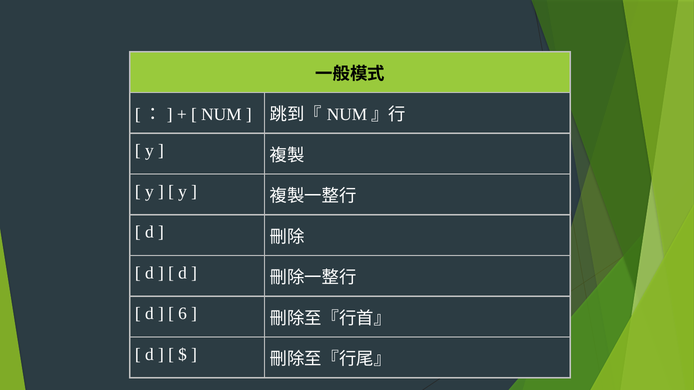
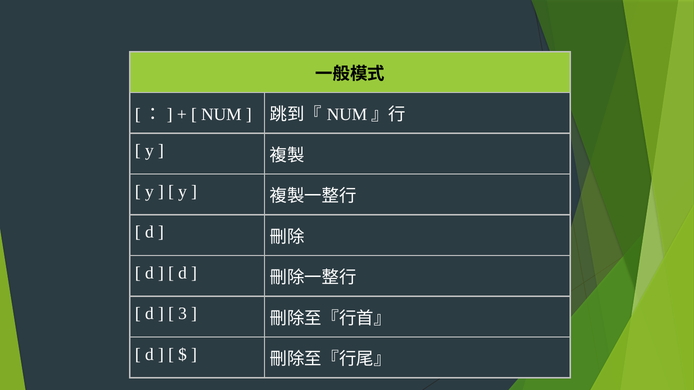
6: 6 -> 3 (183, 314)
